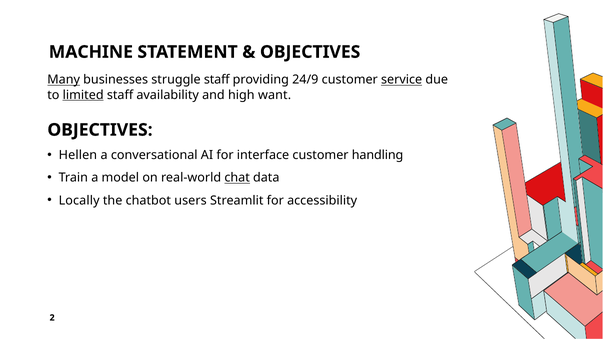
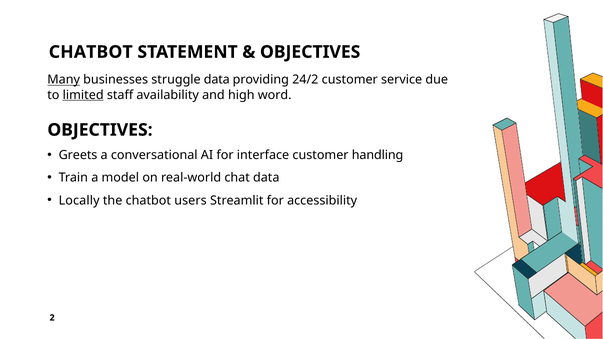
MACHINE: MACHINE -> CHATBOT (91, 52)
struggle staff: staff -> data (217, 80)
24/9: 24/9 -> 24/2 (305, 80)
service underline: present -> none (402, 80)
want: want -> word (275, 95)
Hellen: Hellen -> Greets (78, 155)
chat underline: present -> none (237, 178)
